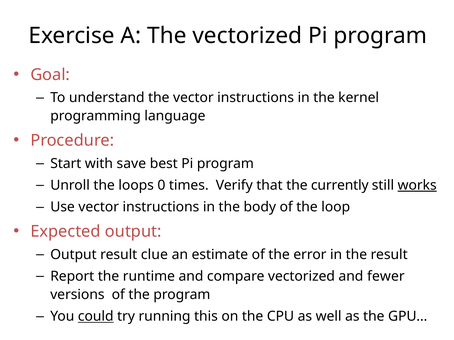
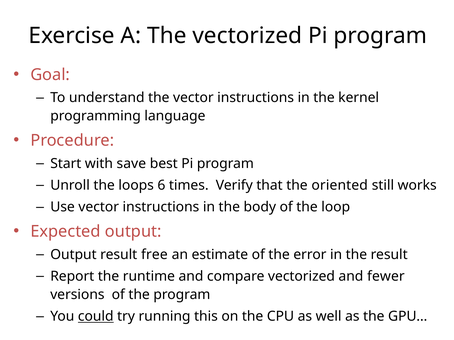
0: 0 -> 6 (161, 186)
currently: currently -> oriented (340, 186)
works underline: present -> none (417, 186)
clue: clue -> free (154, 255)
